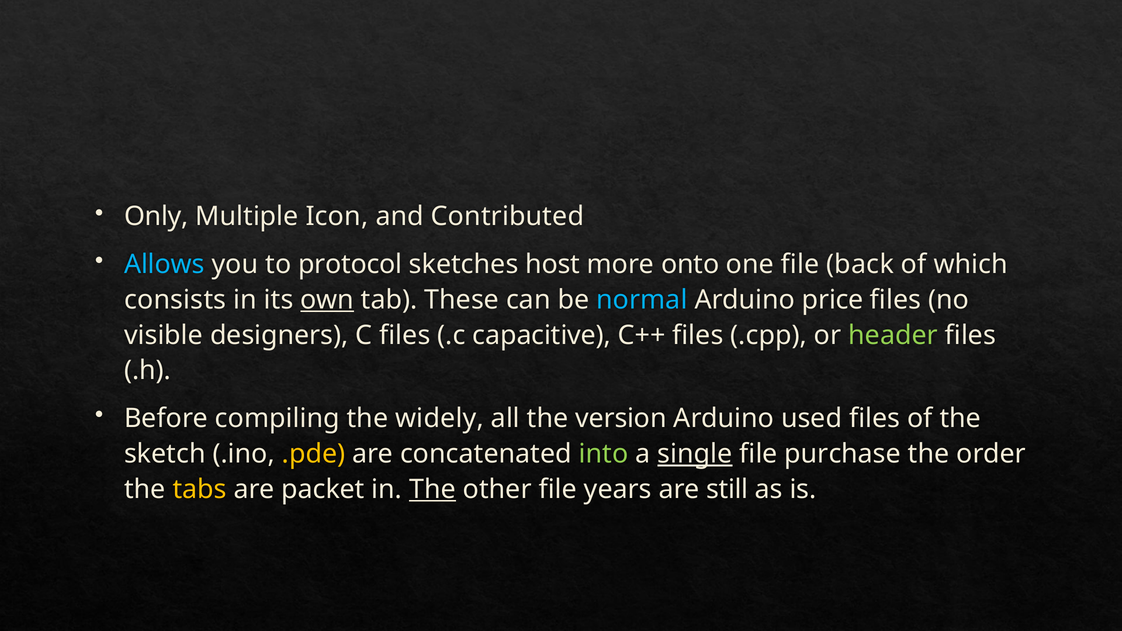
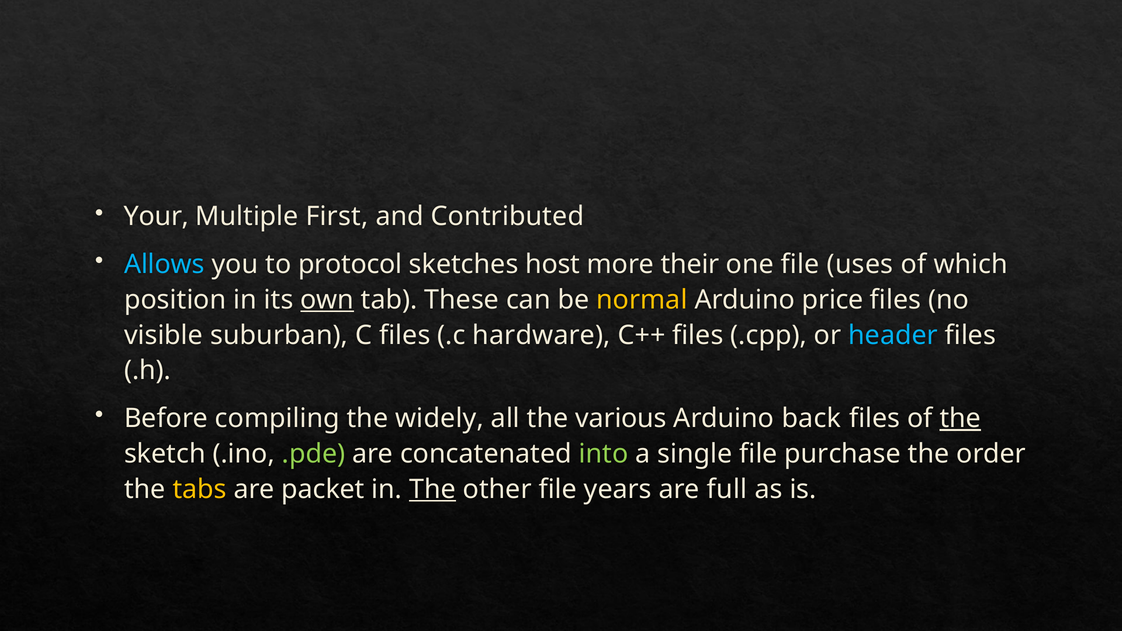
Only: Only -> Your (156, 217)
Icon: Icon -> First (337, 217)
onto: onto -> their (690, 264)
back: back -> uses (860, 264)
consists: consists -> position (175, 300)
normal colour: light blue -> yellow (642, 300)
designers: designers -> suburban (279, 335)
capacitive: capacitive -> hardware (542, 335)
header colour: light green -> light blue (893, 335)
version: version -> various (621, 419)
used: used -> back (811, 419)
the underline: none -> present (960, 419)
.pde colour: yellow -> light green (314, 454)
single underline: present -> none (695, 454)
still: still -> full (727, 489)
